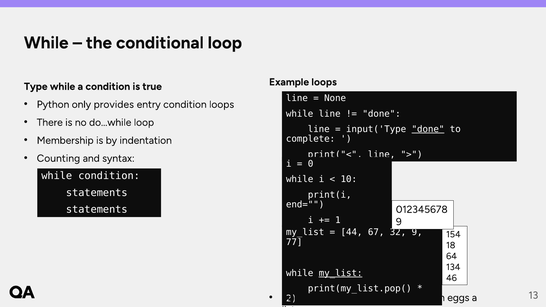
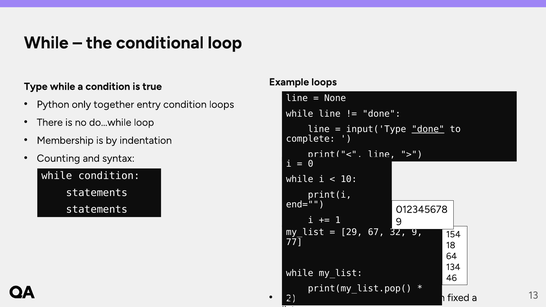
provides: provides -> together (114, 104)
44: 44 -> 29 (352, 232)
my_list underline: present -> none (341, 273)
eggs: eggs -> fixed (458, 298)
